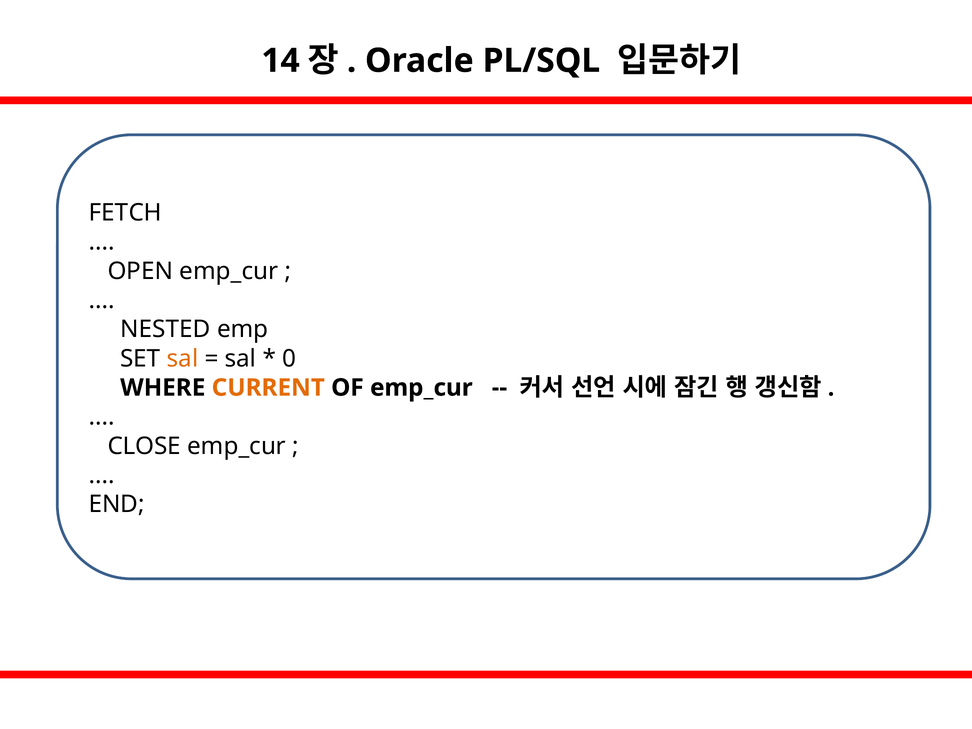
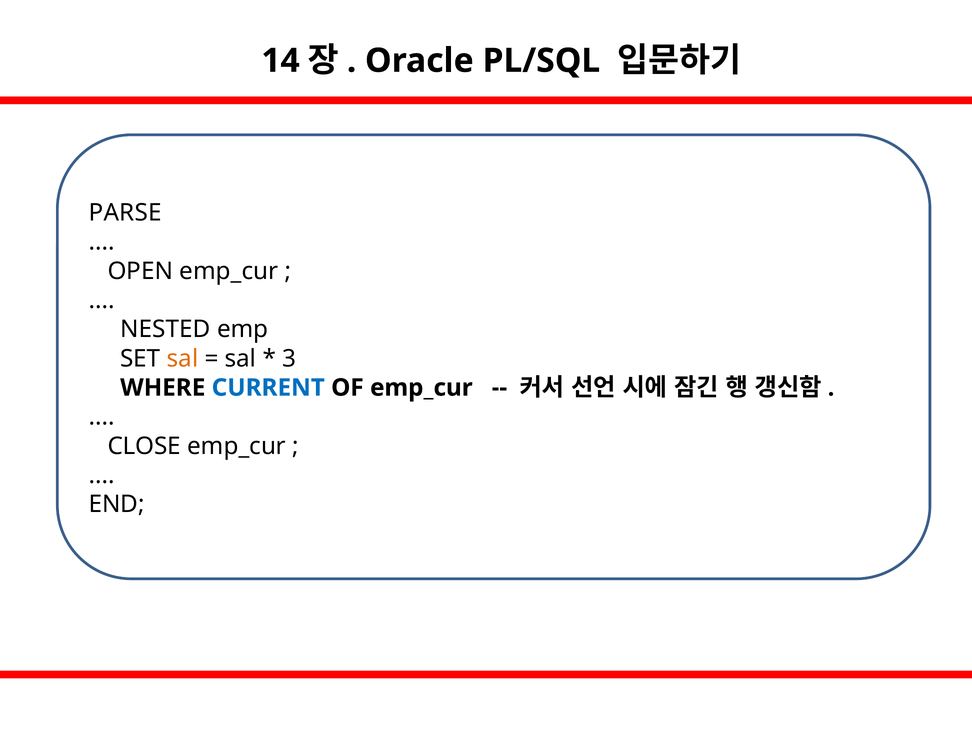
FETCH: FETCH -> PARSE (125, 213)
0: 0 -> 3 (289, 359)
CURRENT colour: orange -> blue (268, 388)
